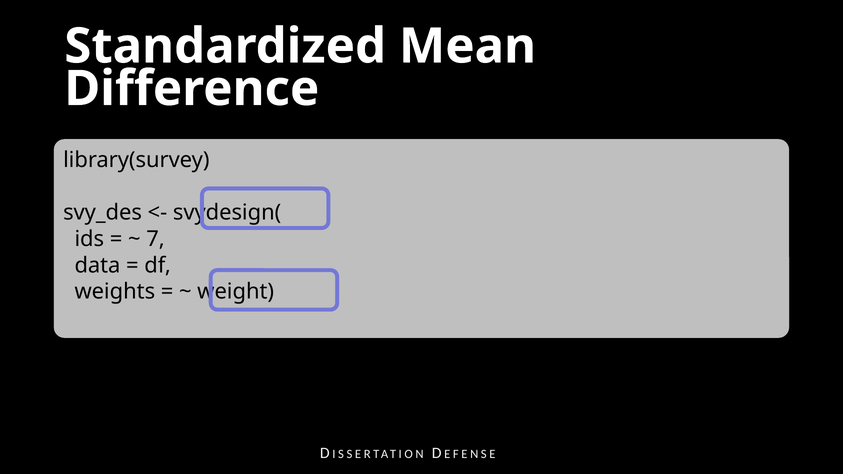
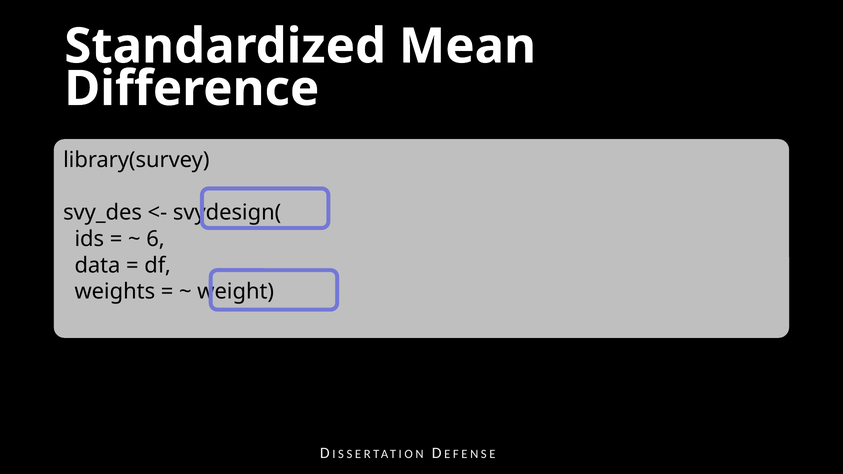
7: 7 -> 6 (155, 239)
